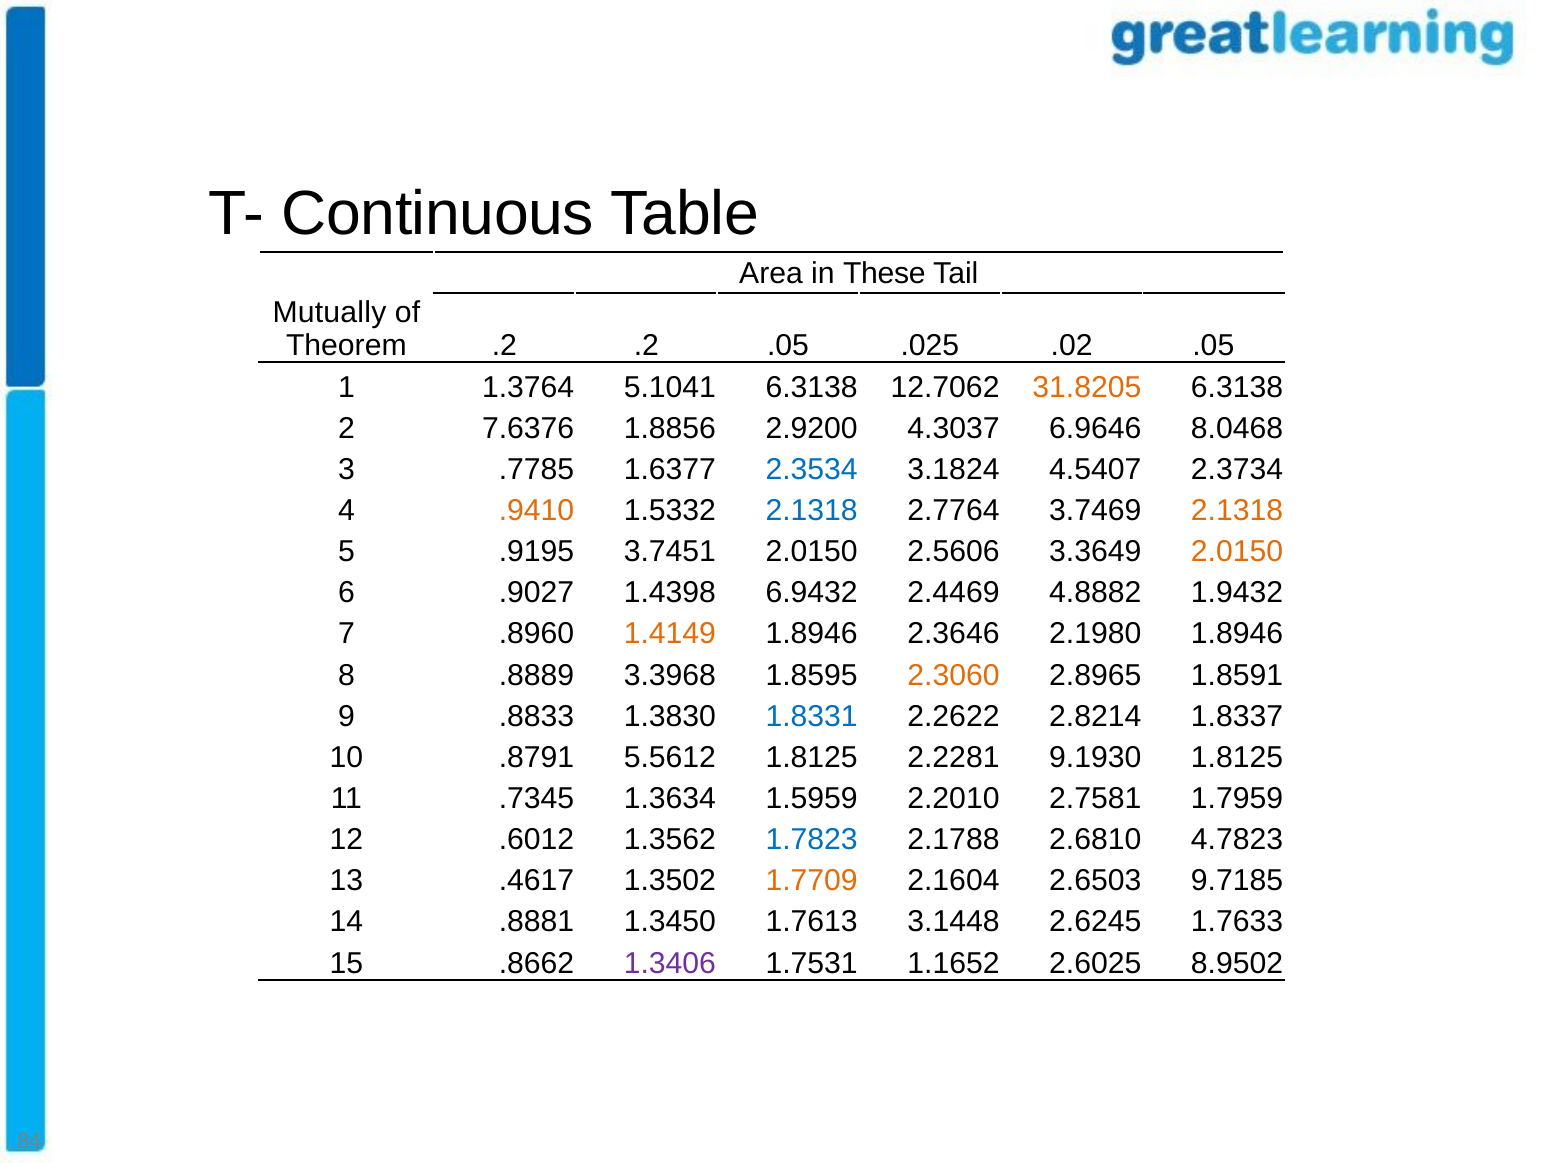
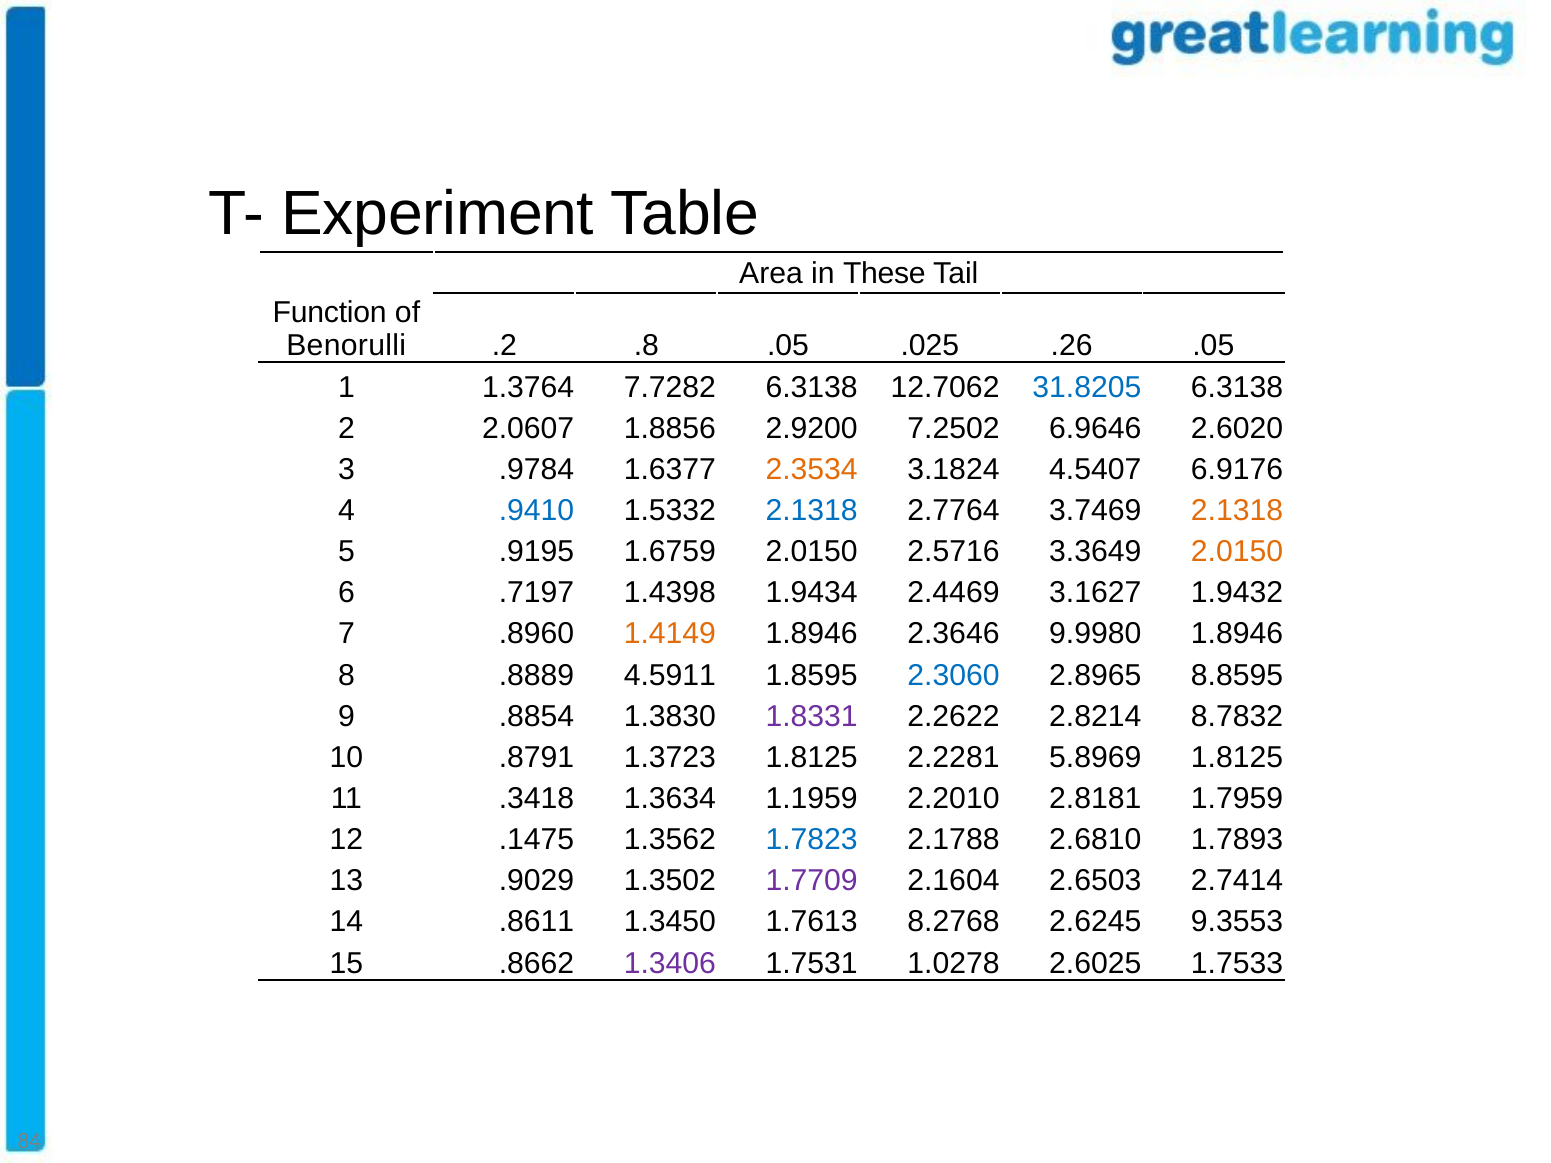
Continuous: Continuous -> Experiment (438, 214)
Mutually: Mutually -> Function (330, 312)
Theorem: Theorem -> Benorulli (346, 346)
.2 .2: .2 -> .8 (646, 346)
.02: .02 -> .26 (1072, 346)
5.1041: 5.1041 -> 7.7282 (670, 387)
31.8205 colour: orange -> blue (1087, 387)
7.6376: 7.6376 -> 2.0607 (528, 428)
4.3037: 4.3037 -> 7.2502 (953, 428)
8.0468: 8.0468 -> 2.6020 (1237, 428)
.7785: .7785 -> .9784 (537, 470)
2.3534 colour: blue -> orange (812, 470)
2.3734: 2.3734 -> 6.9176 (1237, 470)
.9410 colour: orange -> blue (537, 511)
3.7451: 3.7451 -> 1.6759 (670, 552)
2.5606: 2.5606 -> 2.5716 (953, 552)
.9027: .9027 -> .7197 (537, 593)
6.9432: 6.9432 -> 1.9434 (812, 593)
4.8882: 4.8882 -> 3.1627 (1095, 593)
2.1980: 2.1980 -> 9.9980 (1095, 634)
3.3968: 3.3968 -> 4.5911 (670, 675)
2.3060 colour: orange -> blue (953, 675)
1.8591: 1.8591 -> 8.8595 (1237, 675)
.8833: .8833 -> .8854 (537, 716)
1.8331 colour: blue -> purple (812, 716)
1.8337: 1.8337 -> 8.7832 (1237, 716)
5.5612: 5.5612 -> 1.3723 (670, 758)
9.1930: 9.1930 -> 5.8969 (1095, 758)
.7345: .7345 -> .3418 (537, 799)
1.5959: 1.5959 -> 1.1959 (812, 799)
2.7581: 2.7581 -> 2.8181 (1095, 799)
.6012: .6012 -> .1475 (537, 840)
4.7823: 4.7823 -> 1.7893 (1237, 840)
.4617: .4617 -> .9029 (537, 881)
1.7709 colour: orange -> purple (812, 881)
9.7185: 9.7185 -> 2.7414 (1237, 881)
.8881: .8881 -> .8611 (537, 922)
3.1448: 3.1448 -> 8.2768 (953, 922)
1.7633: 1.7633 -> 9.3553 (1237, 922)
1.1652: 1.1652 -> 1.0278 (953, 963)
8.9502: 8.9502 -> 1.7533 (1237, 963)
